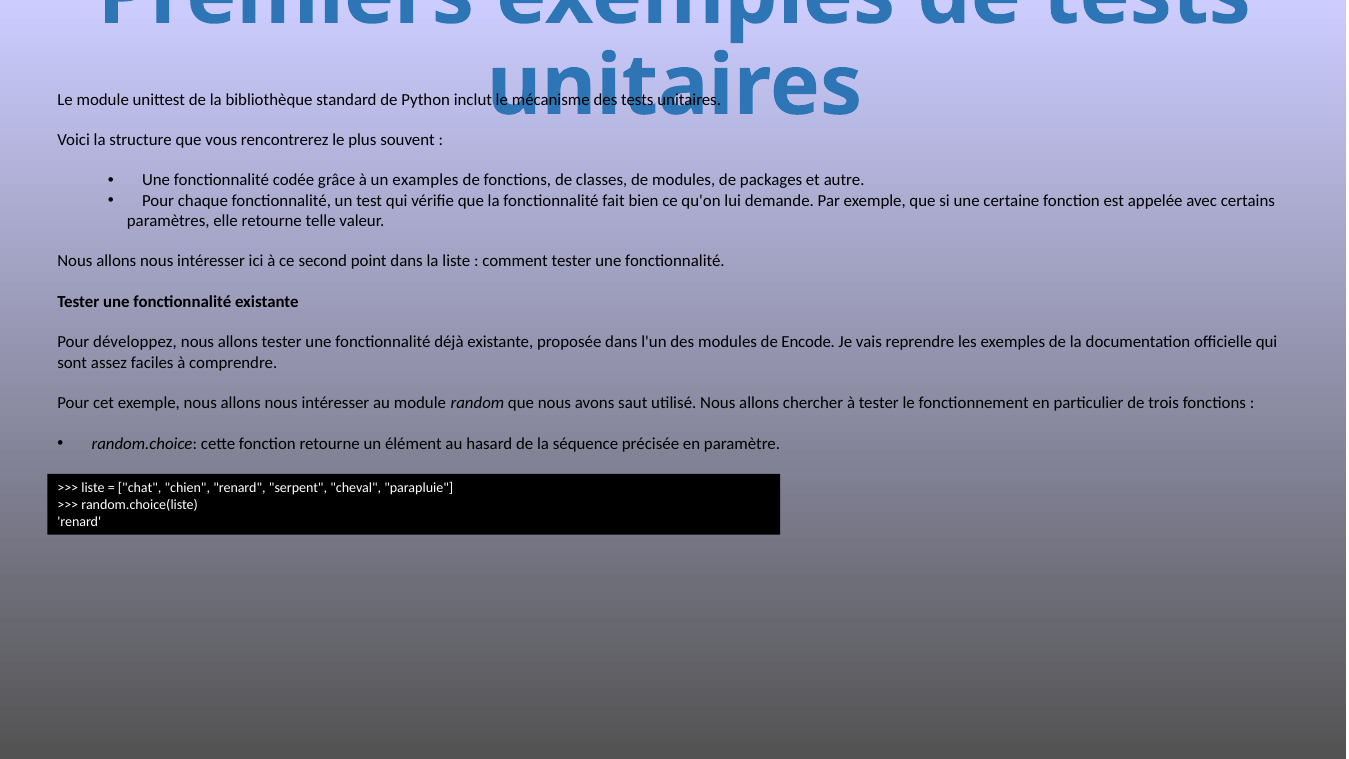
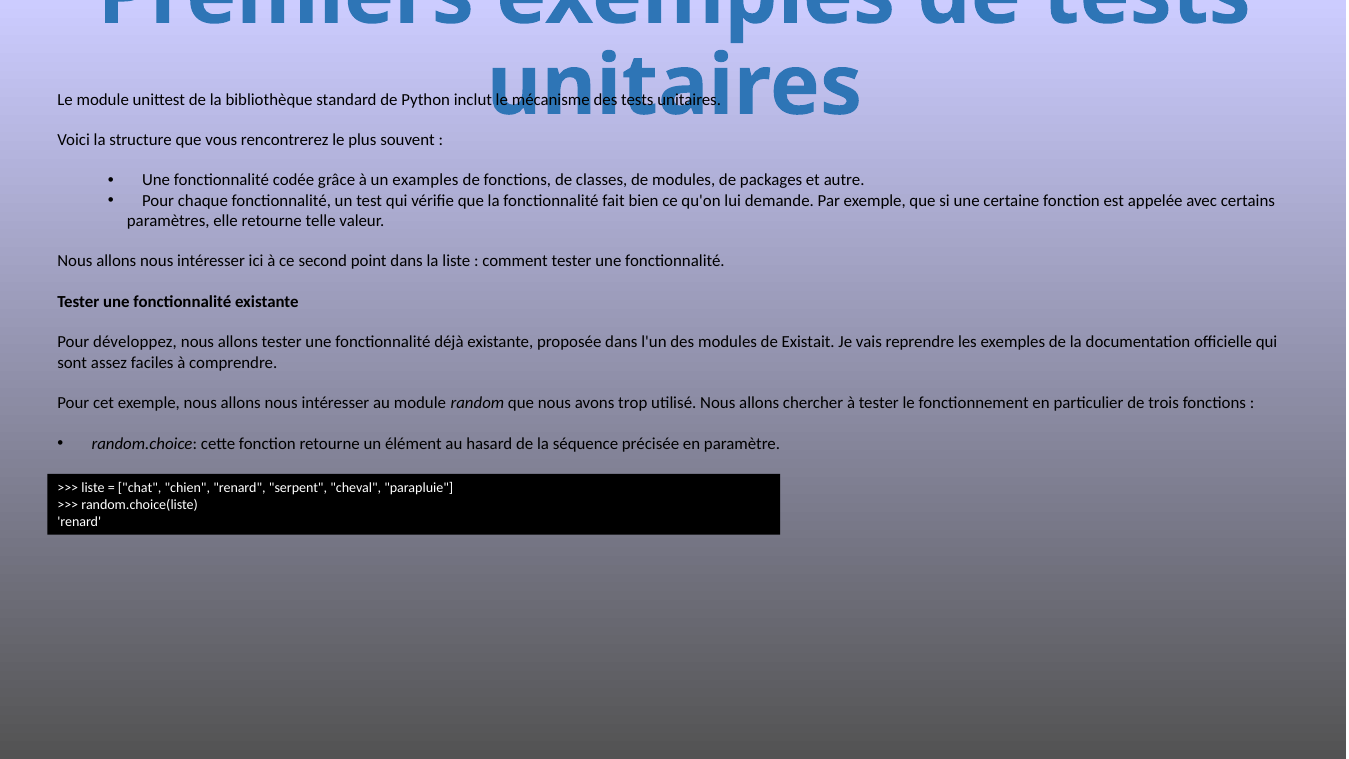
Encode: Encode -> Existait (808, 342)
saut: saut -> trop (633, 403)
